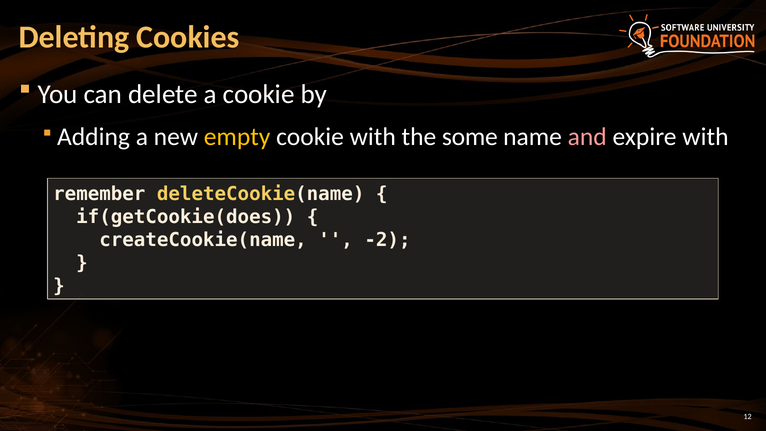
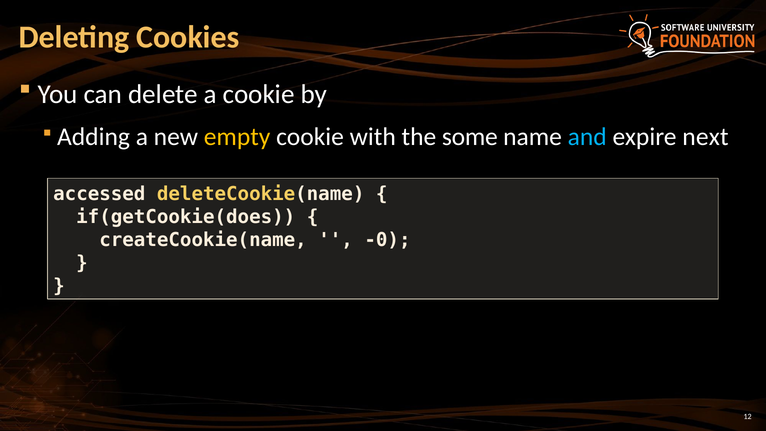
and colour: pink -> light blue (587, 137)
expire with: with -> next (705, 137)
remember: remember -> accessed (99, 194)
-2: -2 -> -0 (387, 240)
